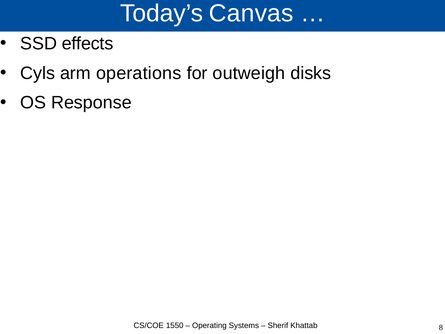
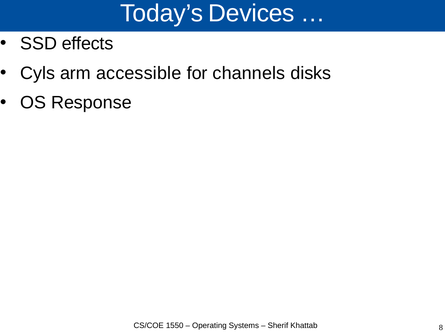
Canvas: Canvas -> Devices (251, 13)
operations: operations -> accessible (139, 73)
outweigh: outweigh -> channels (249, 73)
